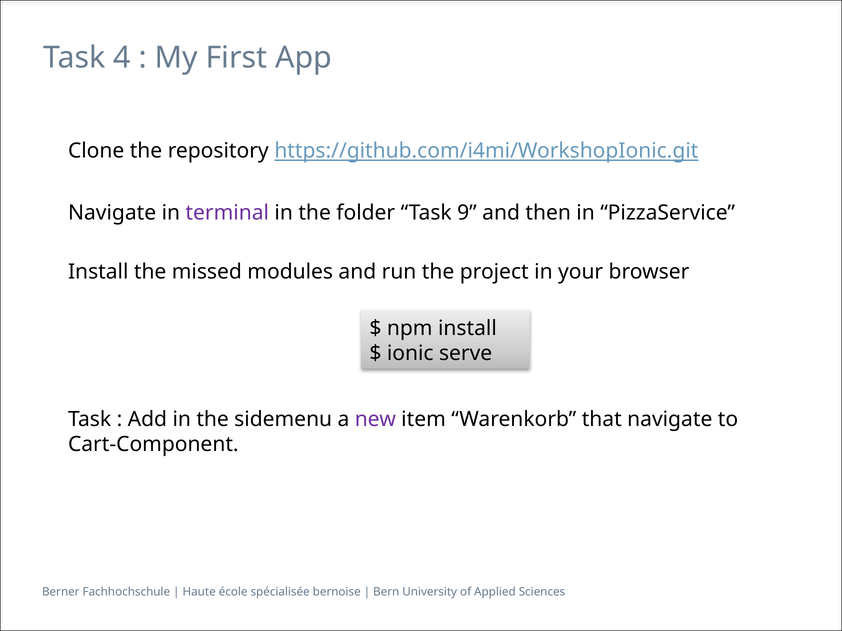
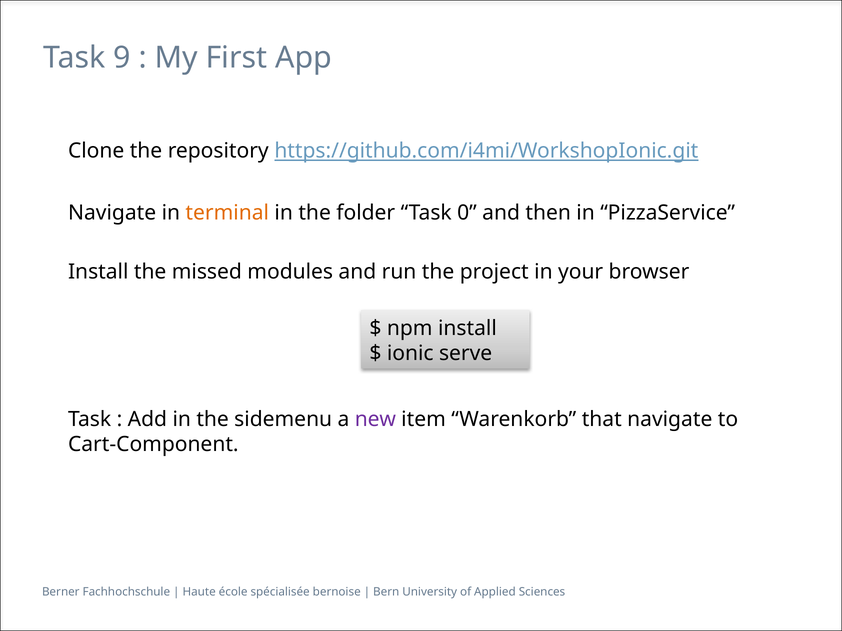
4: 4 -> 9 (122, 58)
terminal colour: purple -> orange (227, 213)
9: 9 -> 0 (467, 213)
